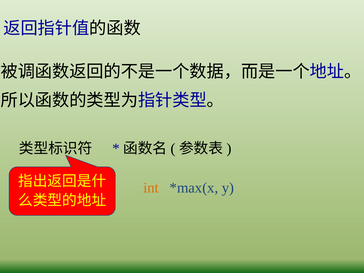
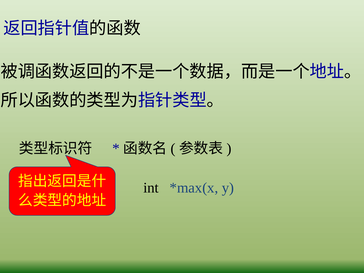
int colour: orange -> black (151, 188)
